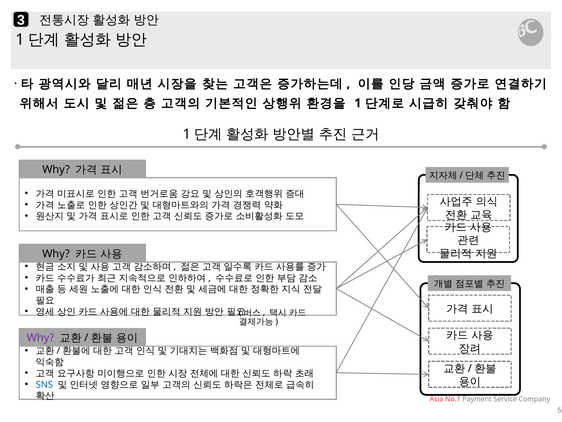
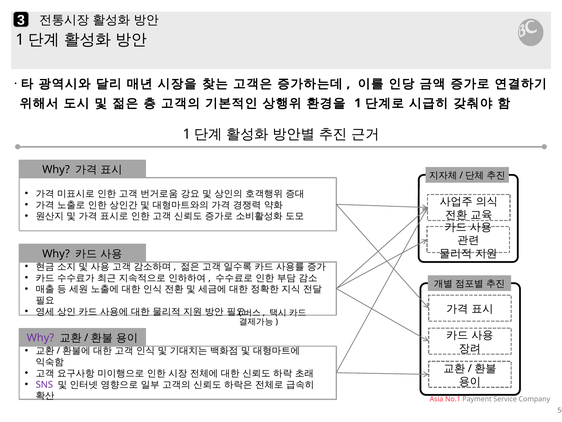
SNS colour: blue -> purple (44, 384)
